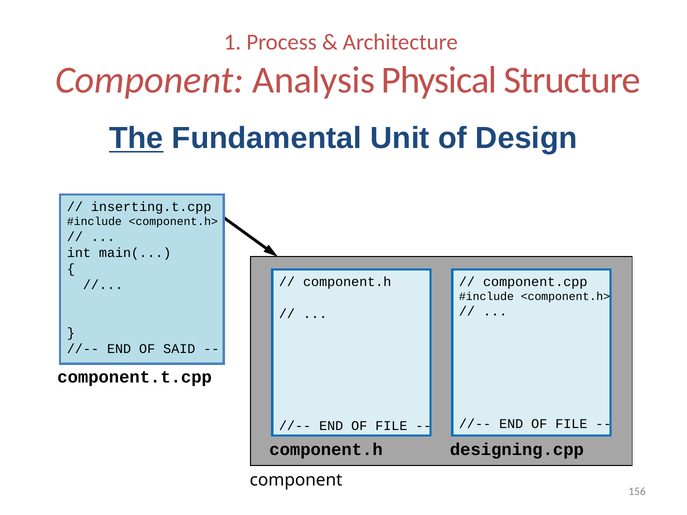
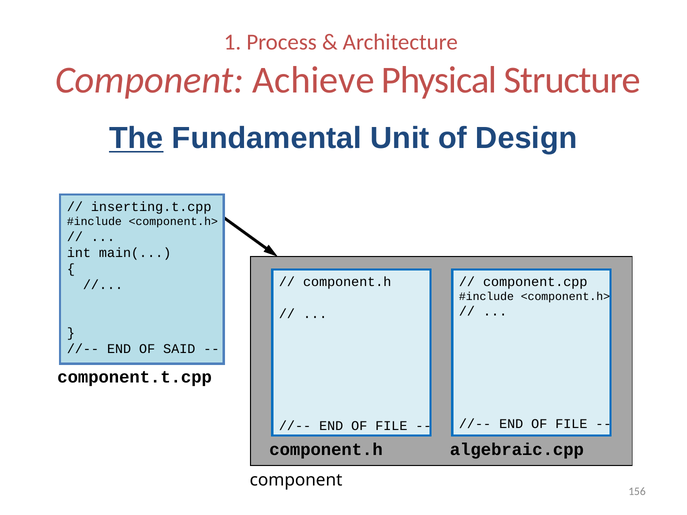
Analysis: Analysis -> Achieve (313, 80)
designing.cpp: designing.cpp -> algebraic.cpp (517, 450)
